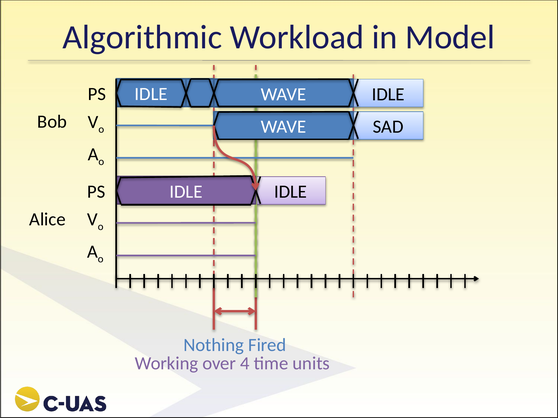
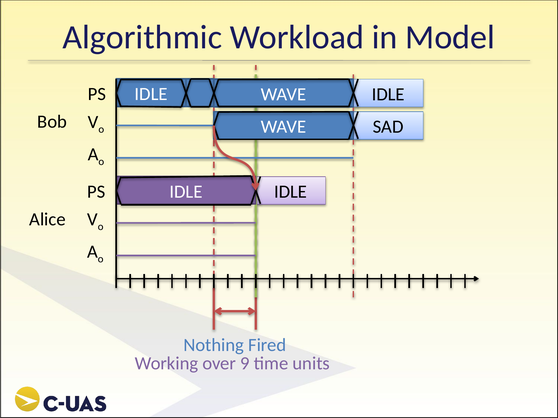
4: 4 -> 9 (245, 364)
